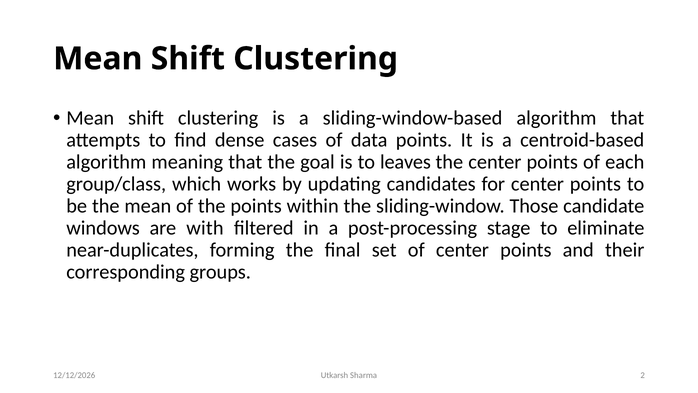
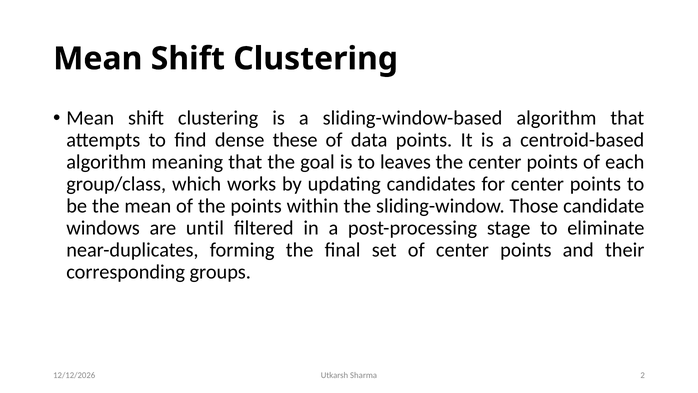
cases: cases -> these (295, 140)
with: with -> until (205, 228)
